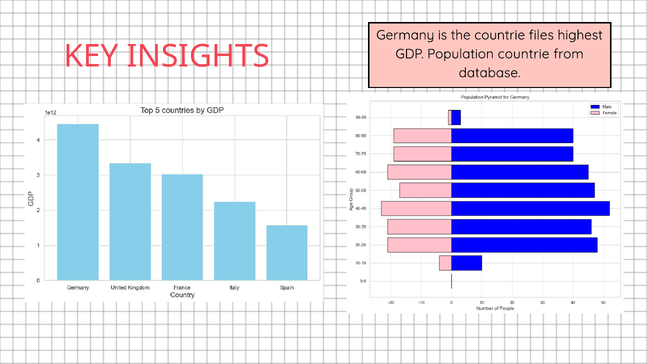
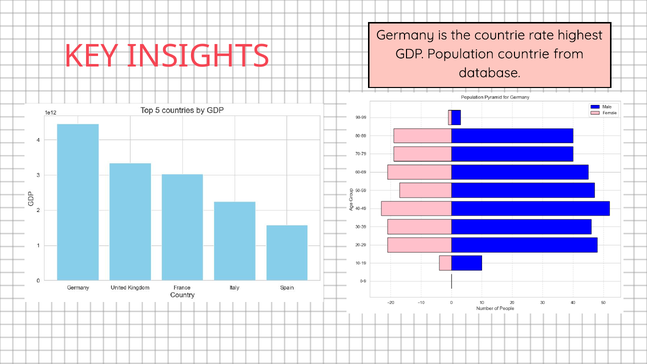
files: files -> rate (541, 35)
